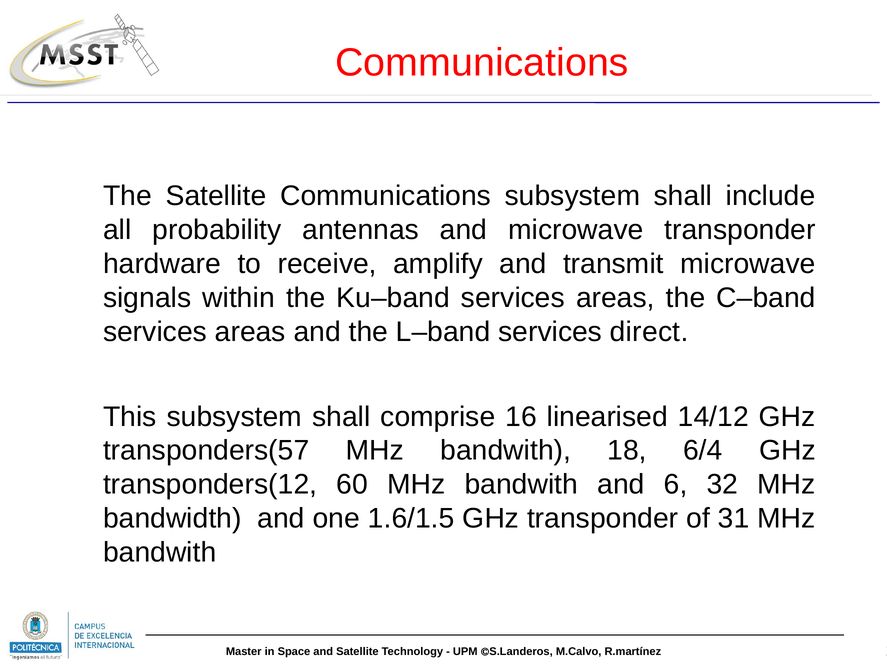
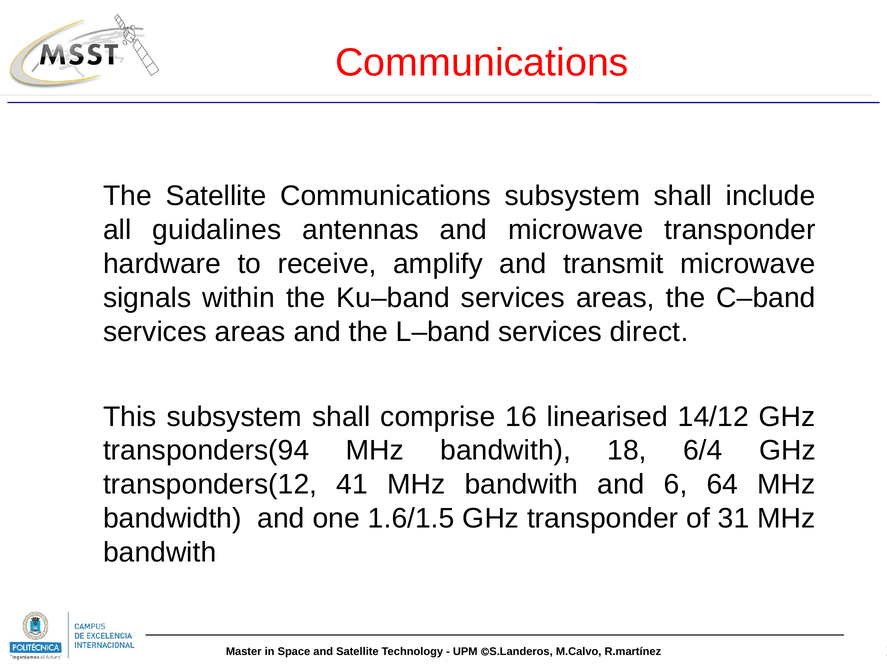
probability: probability -> guidalines (217, 230)
transponders(57: transponders(57 -> transponders(94 (206, 451)
60: 60 -> 41 (352, 485)
32: 32 -> 64 (722, 485)
